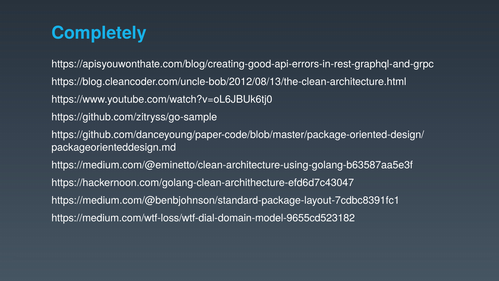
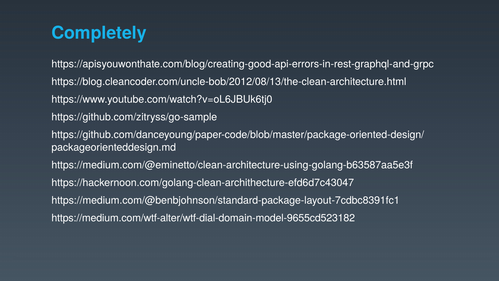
https://medium.com/wtf-loss/wtf-dial-domain-model-9655cd523182: https://medium.com/wtf-loss/wtf-dial-domain-model-9655cd523182 -> https://medium.com/wtf-alter/wtf-dial-domain-model-9655cd523182 (203, 218)
